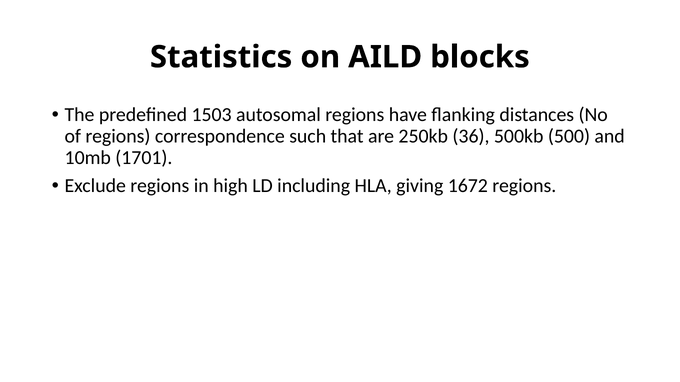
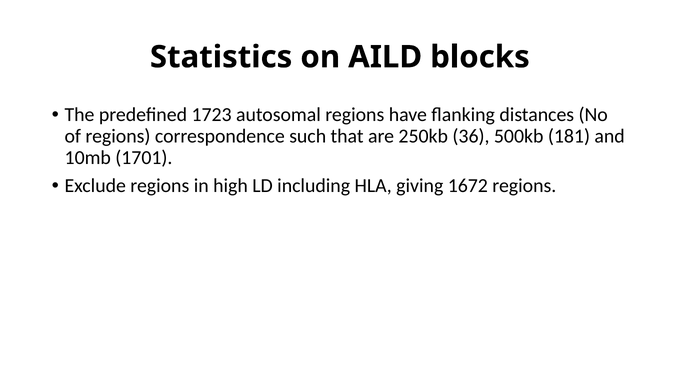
1503: 1503 -> 1723 (212, 115)
500: 500 -> 181 (569, 136)
